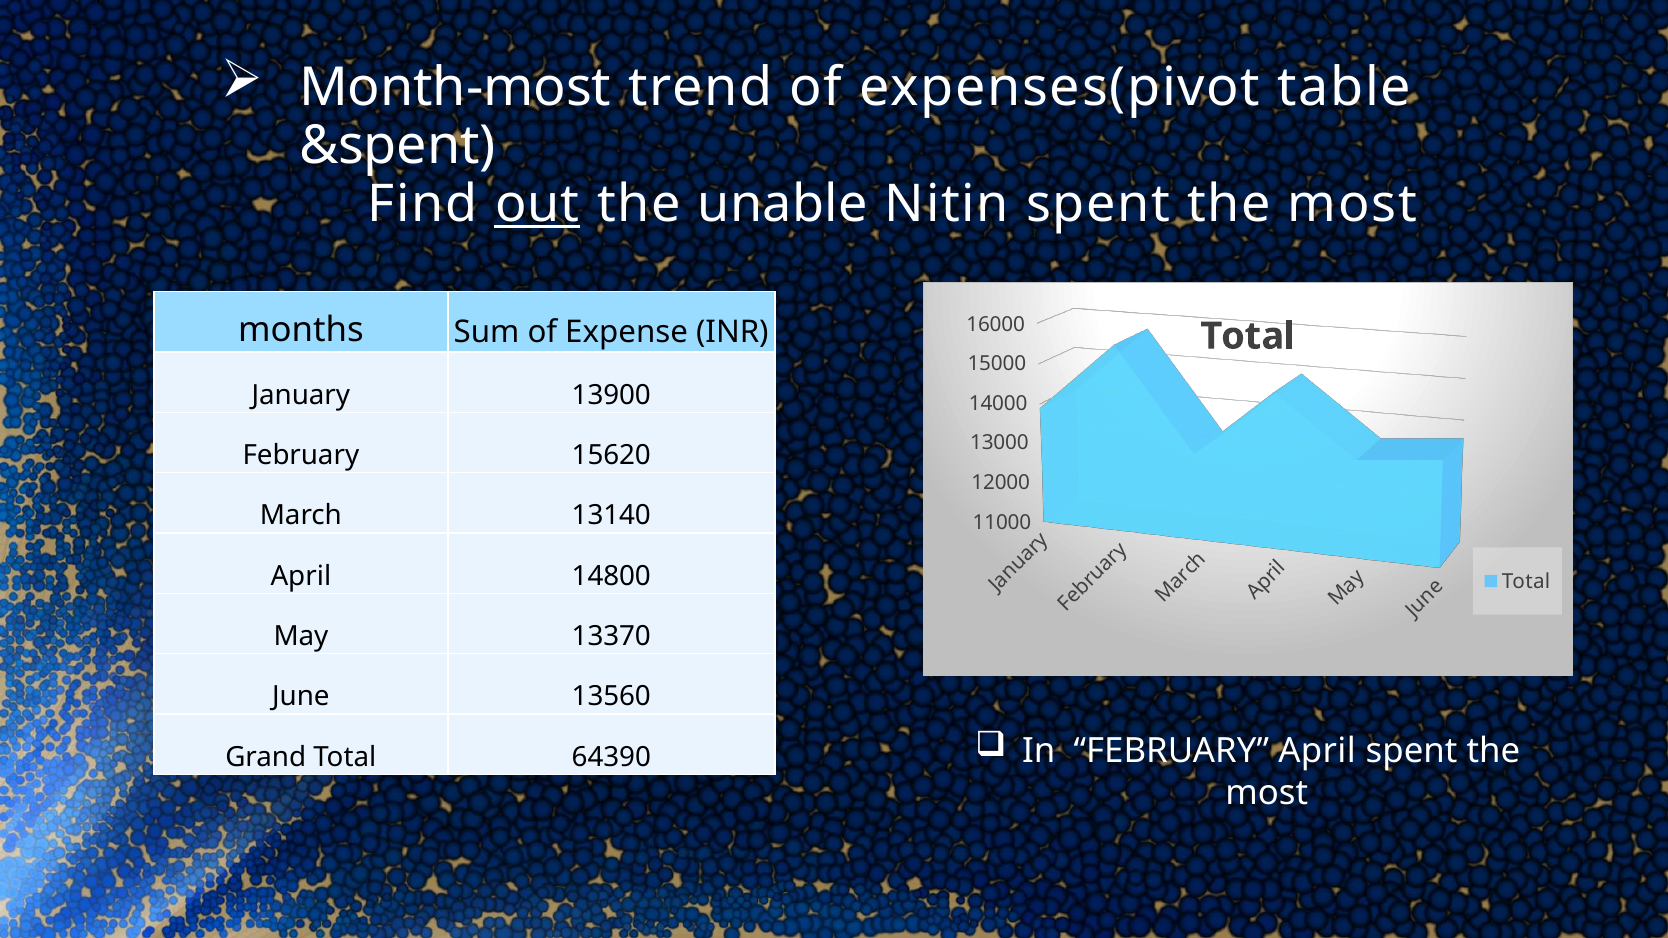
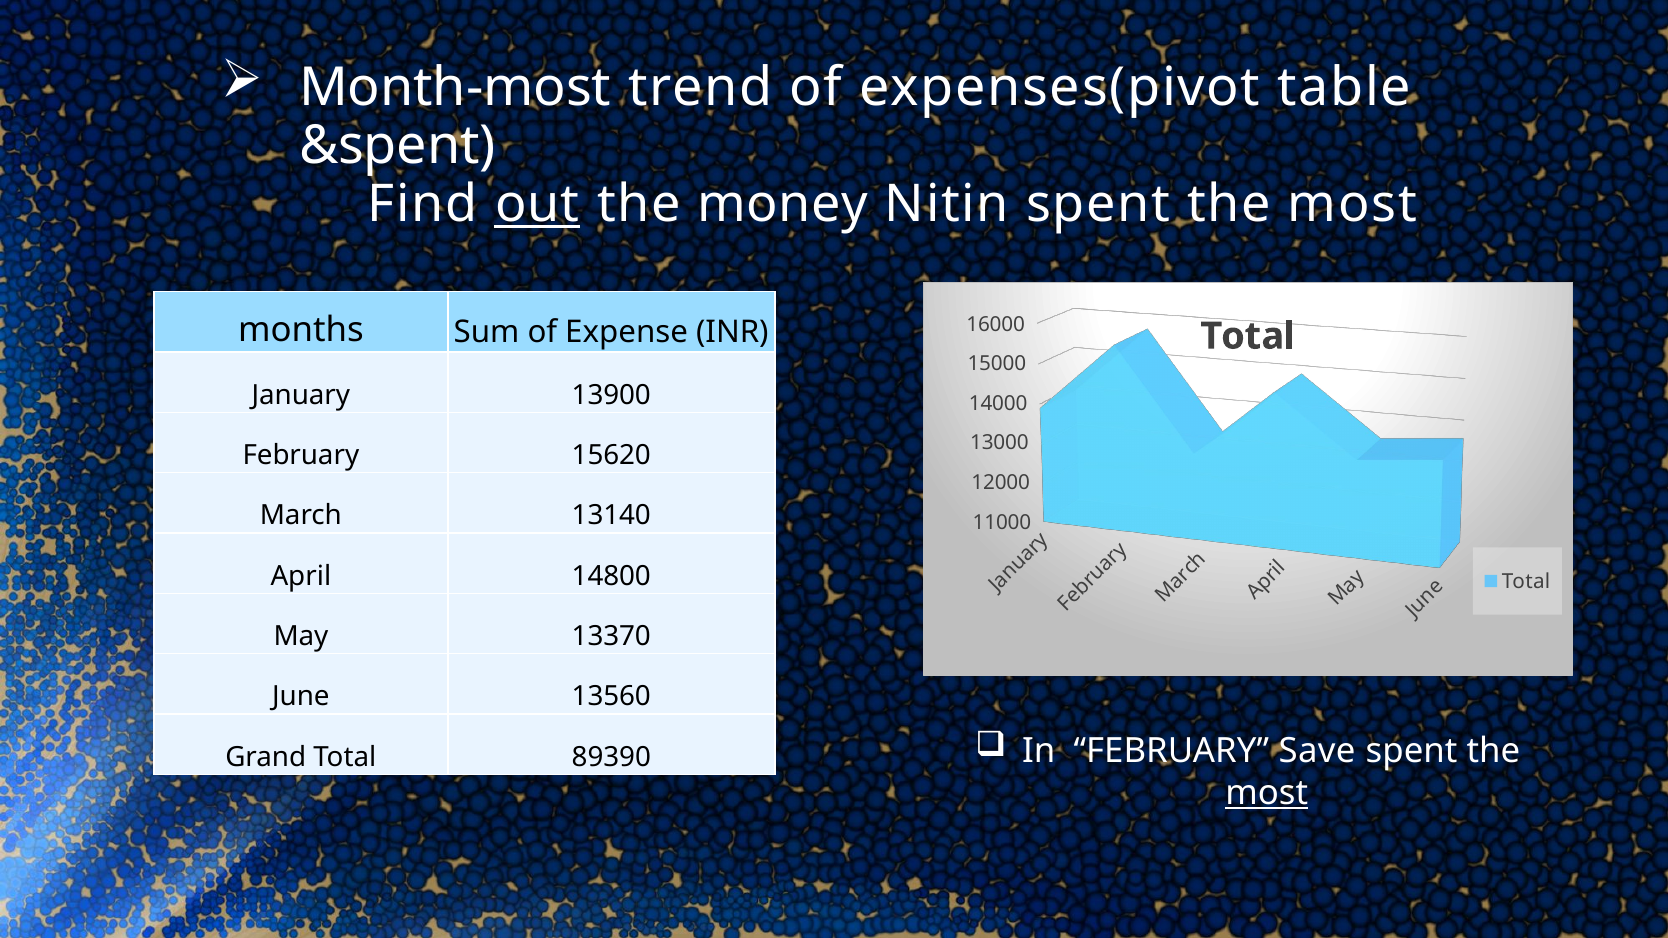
unable: unable -> money (783, 205)
64390: 64390 -> 89390 (611, 757)
FEBRUARY April: April -> Save (1317, 751)
most underline: none -> present (1267, 793)
